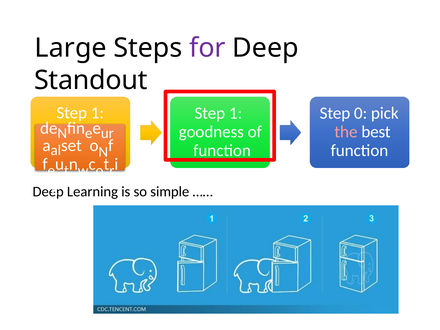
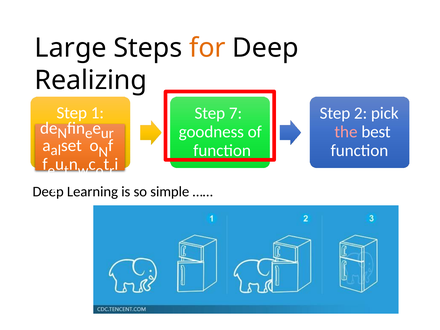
for colour: purple -> orange (207, 48)
Standout: Standout -> Realizing (91, 80)
1: 1 -> 7 (235, 113)
0: 0 -> 2 (361, 113)
